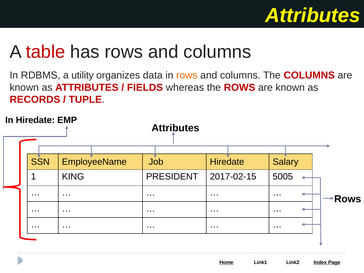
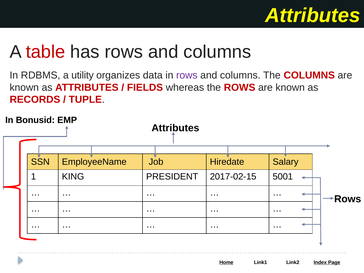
rows colour: orange -> purple (187, 75)
In Hiredate: Hiredate -> Bonusid (35, 120)
5005: 5005 -> 5001 (283, 177)
